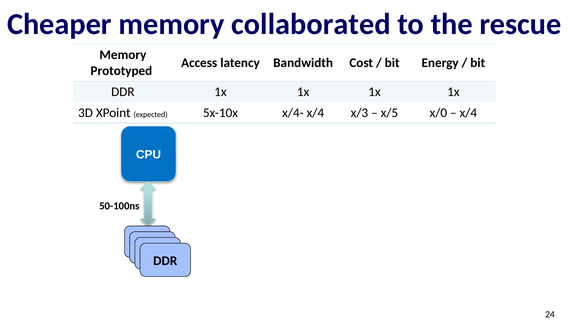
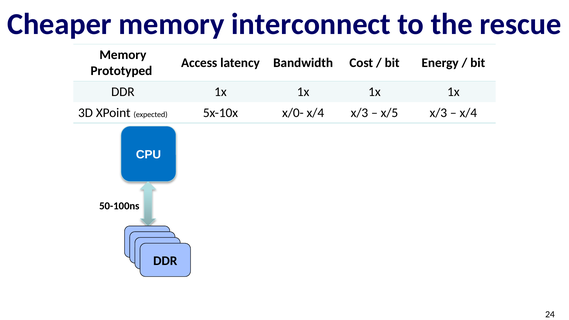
collaborated: collaborated -> interconnect (311, 24)
x/4-: x/4- -> x/0- (293, 113)
x/5 x/0: x/0 -> x/3 (438, 113)
